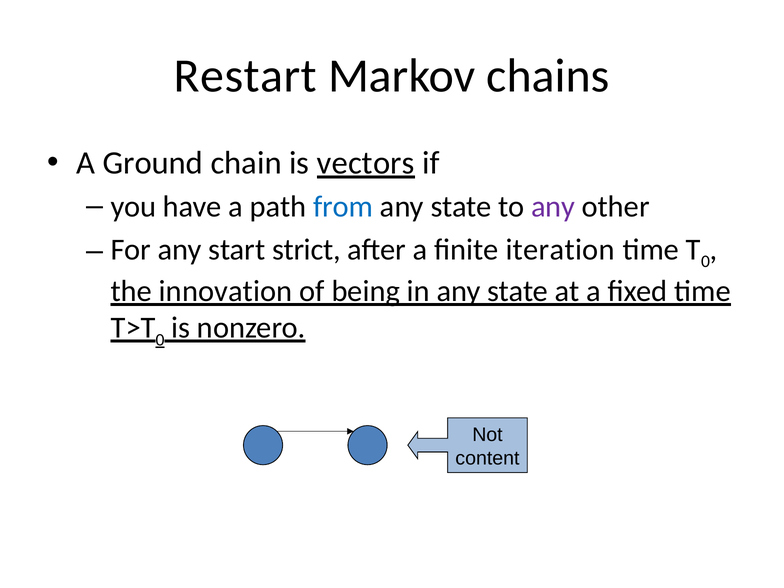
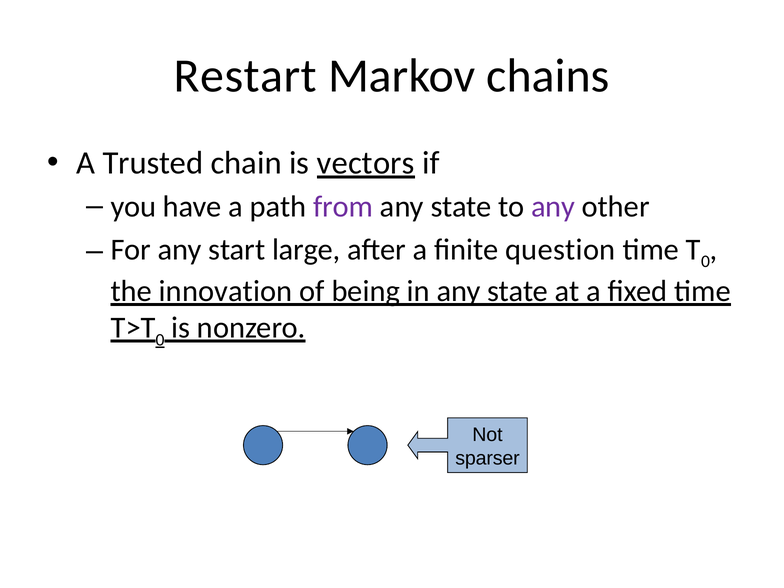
Ground: Ground -> Trusted (153, 163)
from colour: blue -> purple (343, 207)
strict: strict -> large (306, 250)
iteration: iteration -> question (560, 250)
content: content -> sparser (488, 458)
